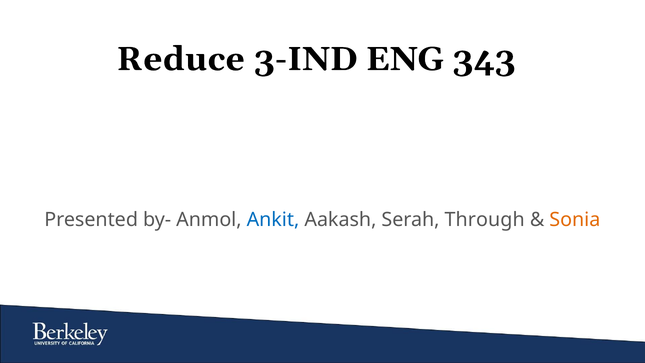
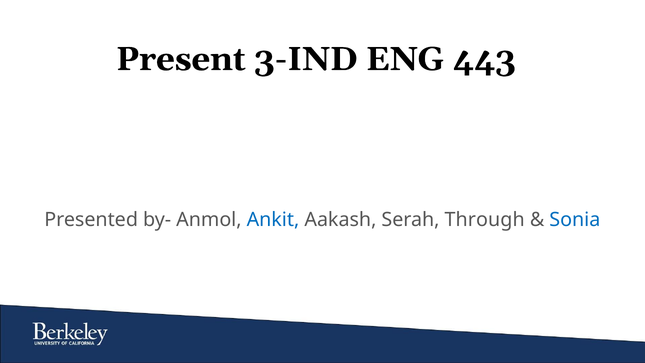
Reduce: Reduce -> Present (181, 59)
343: 343 -> 443 (484, 59)
Sonia colour: orange -> blue (575, 220)
